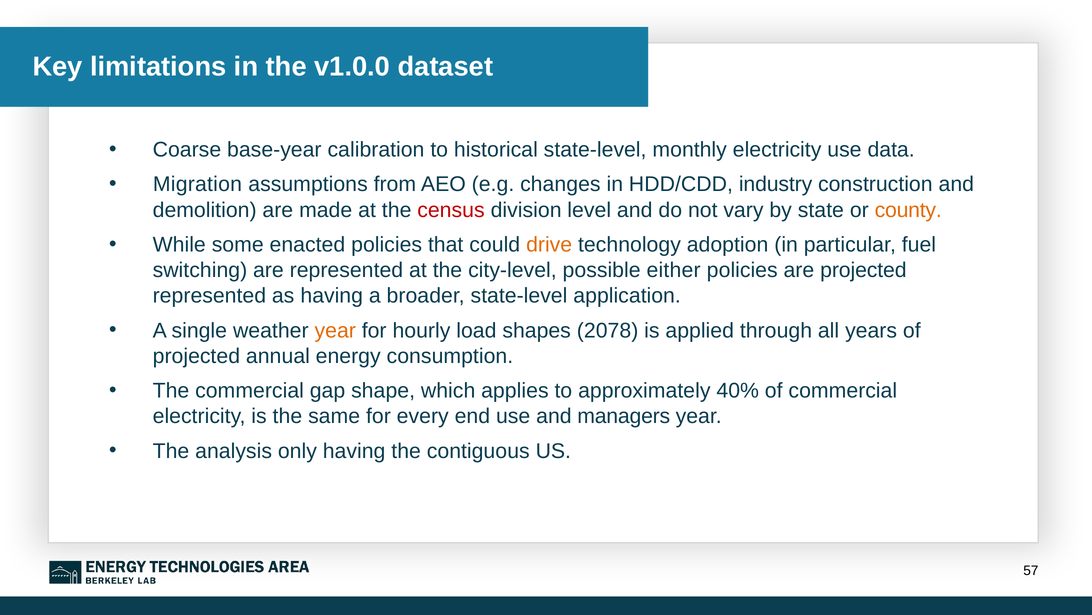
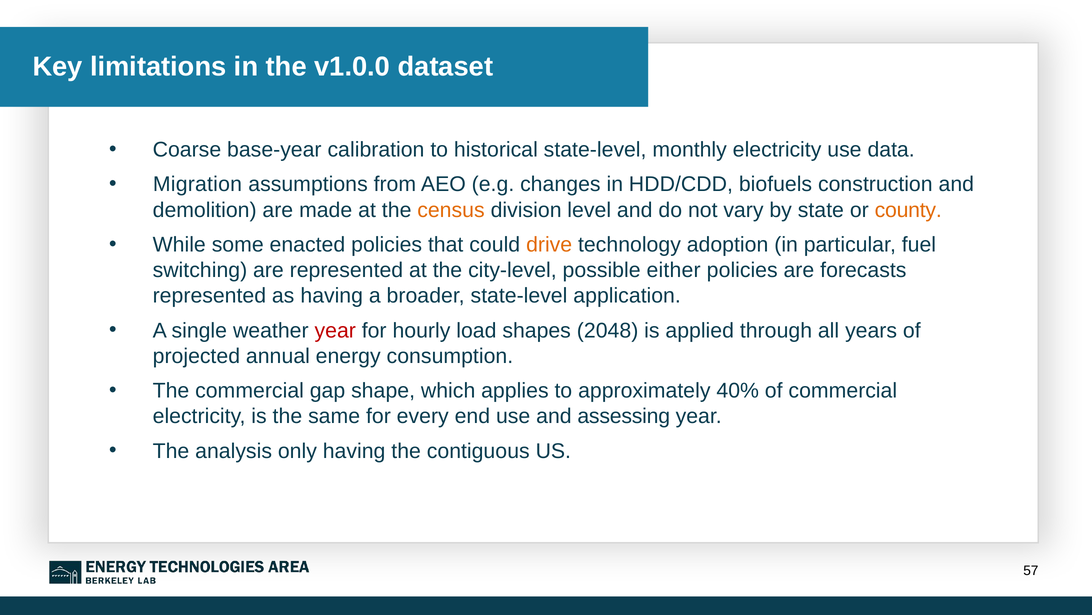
industry: industry -> biofuels (776, 184)
census colour: red -> orange (451, 210)
are projected: projected -> forecasts (863, 270)
year colour: orange -> red (335, 330)
2078: 2078 -> 2048 (608, 330)
managers: managers -> assessing (624, 416)
